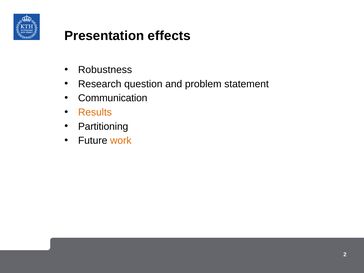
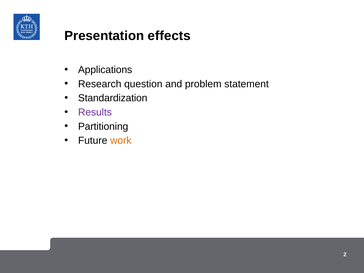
Robustness: Robustness -> Applications (105, 70)
Communication: Communication -> Standardization (113, 98)
Results colour: orange -> purple (95, 112)
